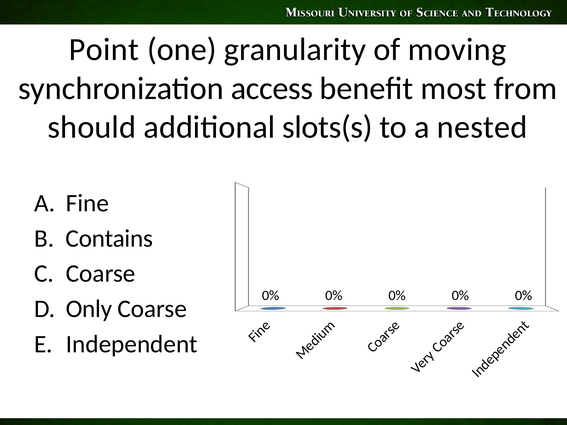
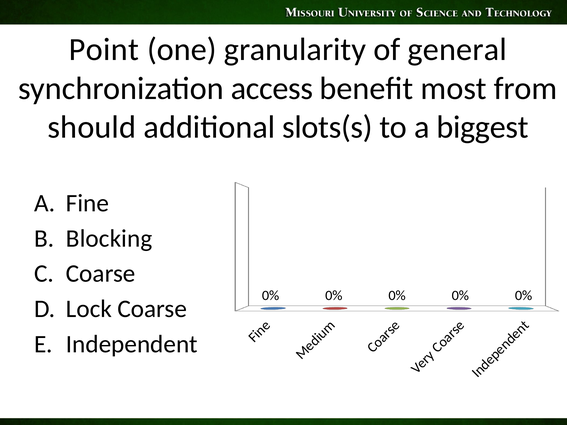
moving: moving -> general (457, 50)
nested: nested -> biggest (483, 127)
Contains: Contains -> Blocking (109, 239)
Only: Only -> Lock (89, 309)
